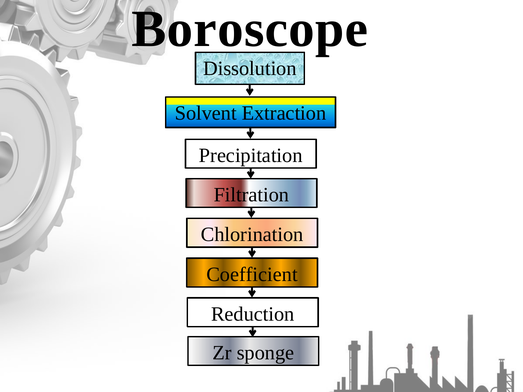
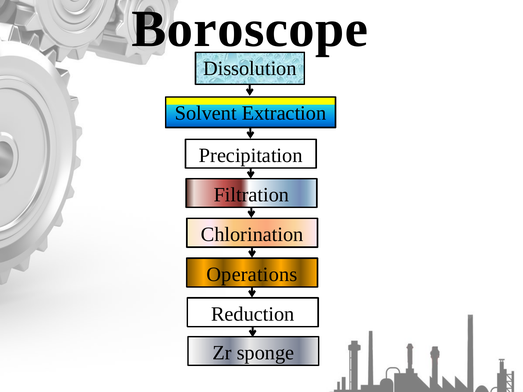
Coefficient: Coefficient -> Operations (252, 275)
